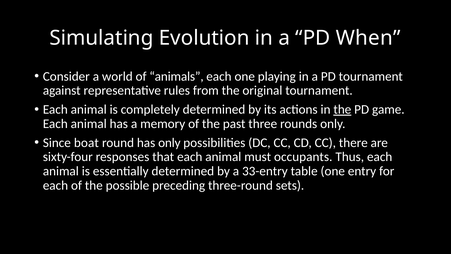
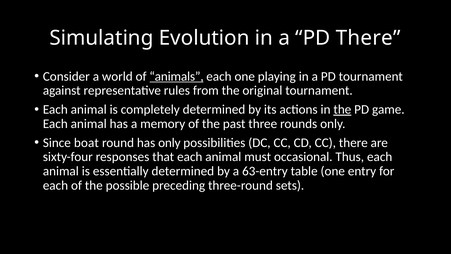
PD When: When -> There (368, 38)
animals underline: none -> present (176, 76)
occupants: occupants -> occasional (303, 157)
33-entry: 33-entry -> 63-entry (265, 171)
